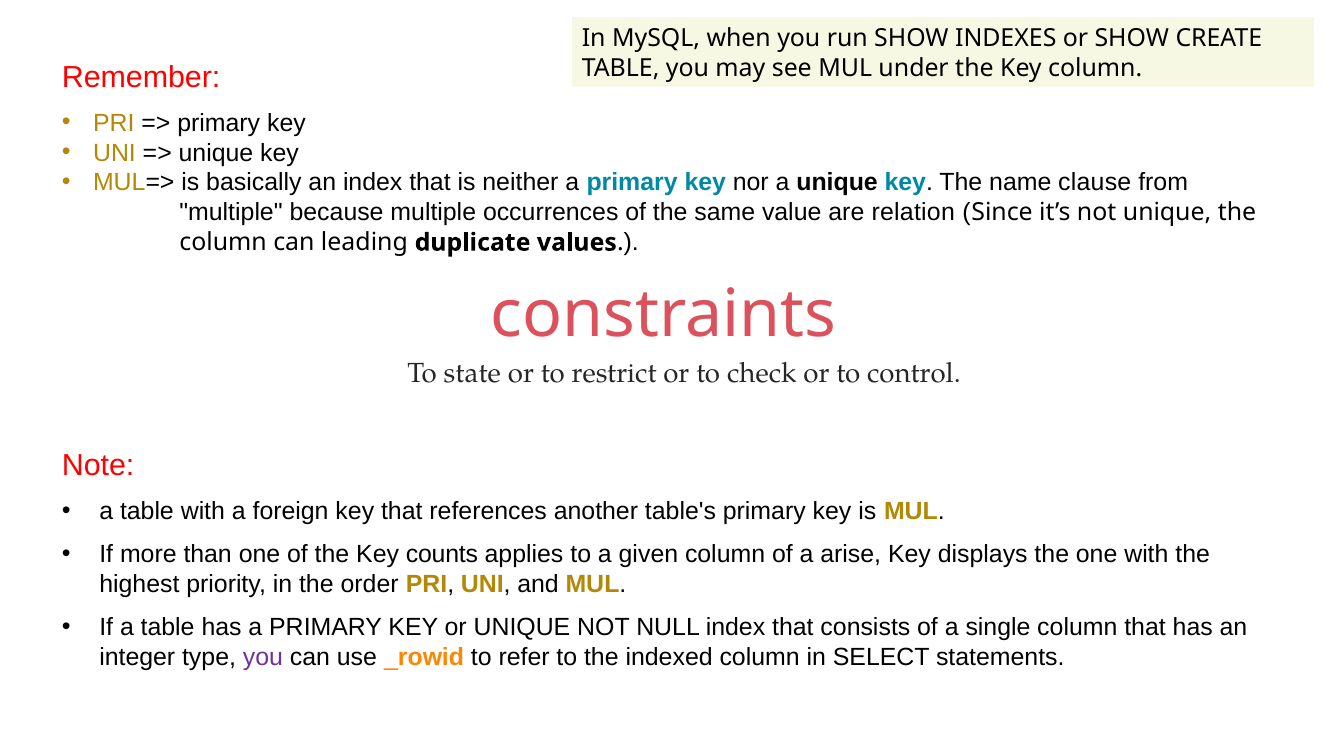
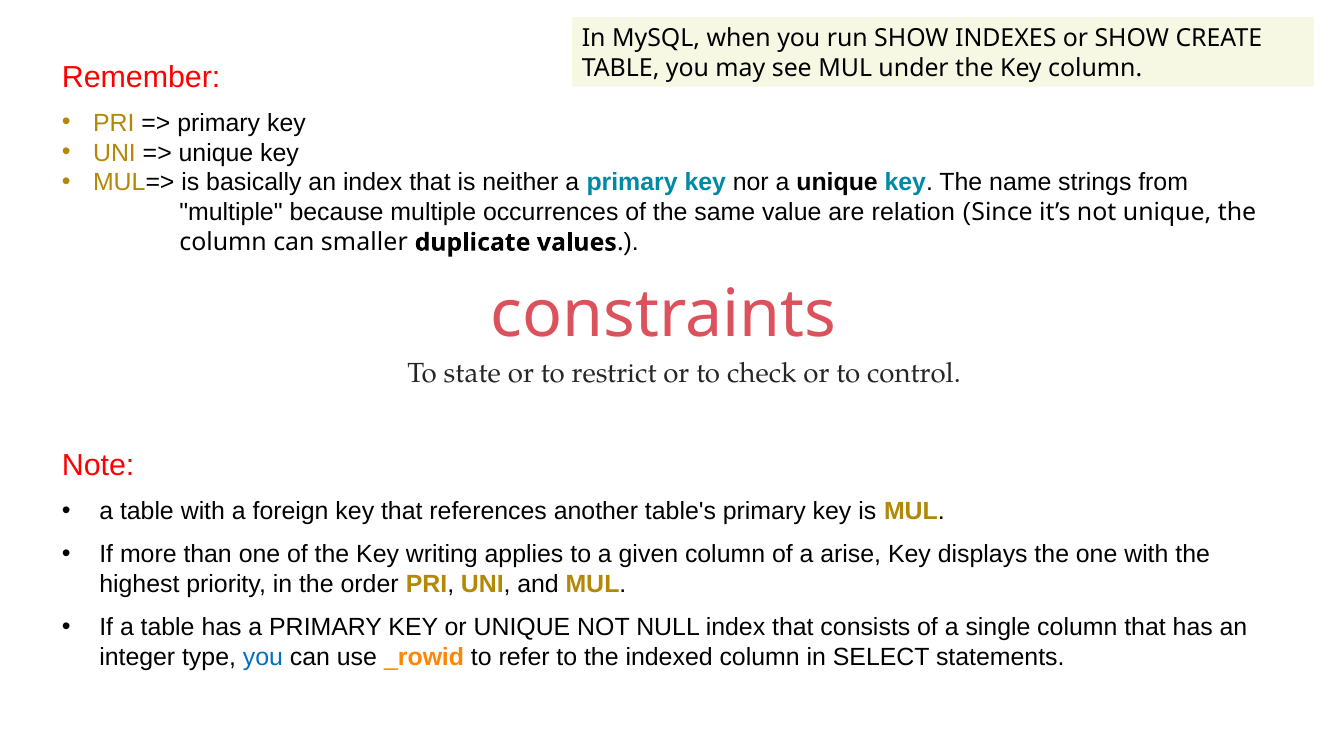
clause: clause -> strings (1095, 183)
leading: leading -> smaller (364, 243)
counts: counts -> writing (442, 555)
you colour: purple -> blue (263, 658)
